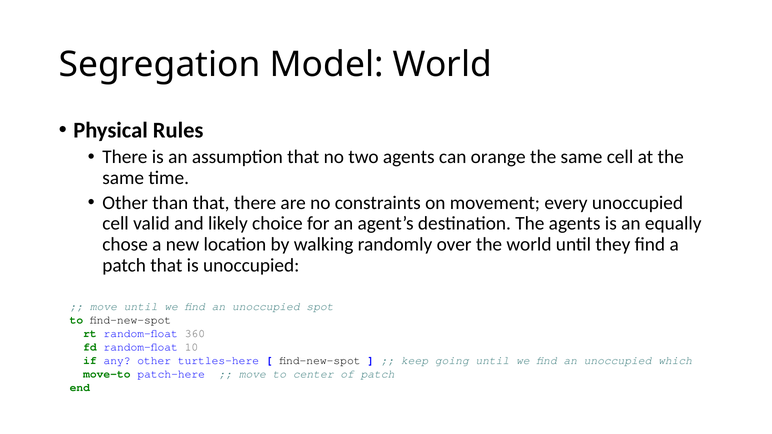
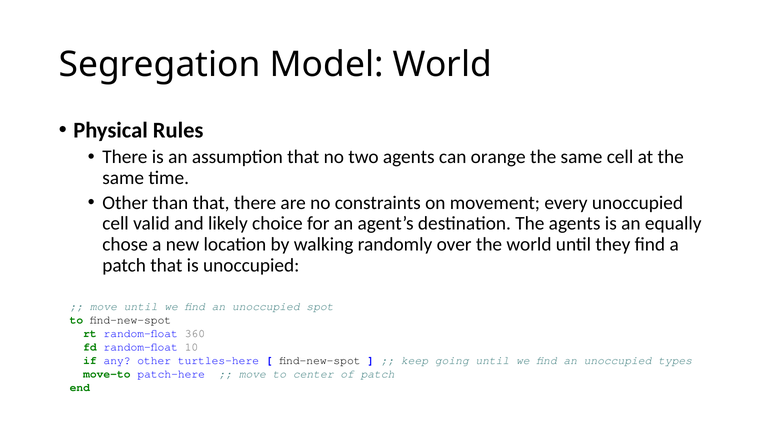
which: which -> types (675, 361)
